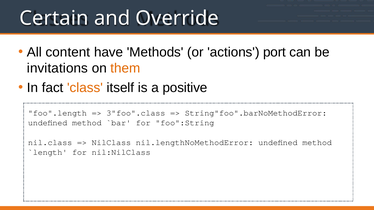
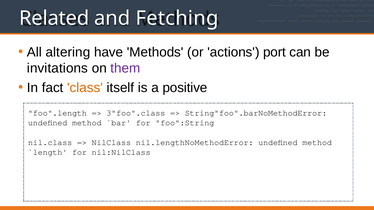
Certain: Certain -> Related (54, 18)
Override: Override -> Fetching (177, 18)
content: content -> altering (68, 52)
them colour: orange -> purple (125, 68)
